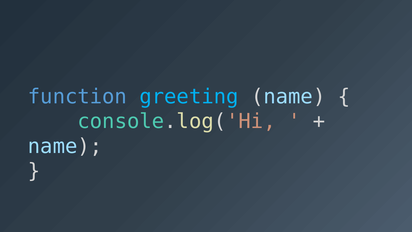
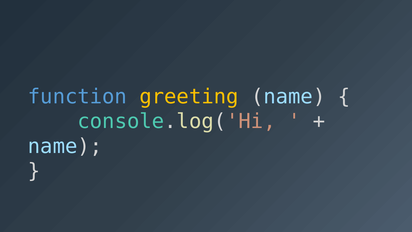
greeting colour: light blue -> yellow (189, 97)
